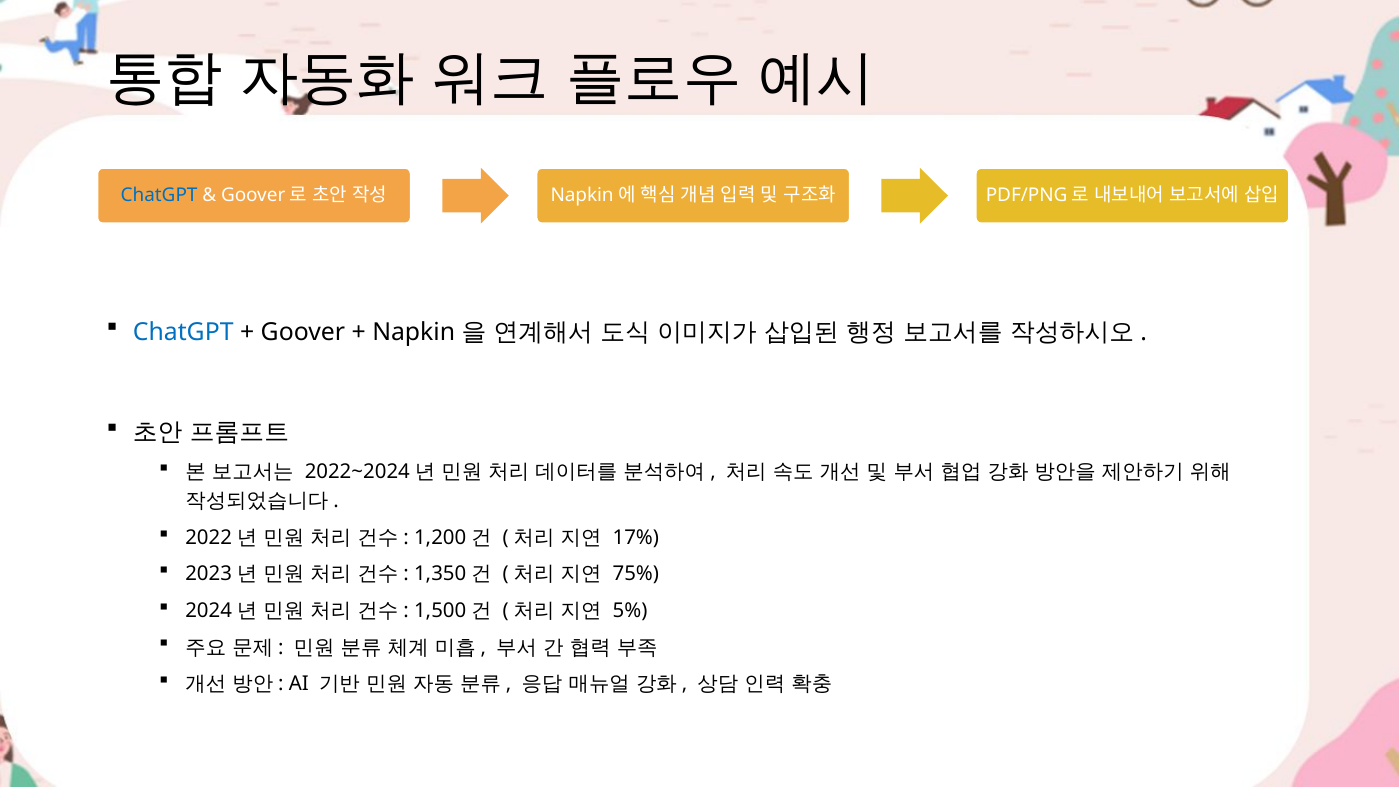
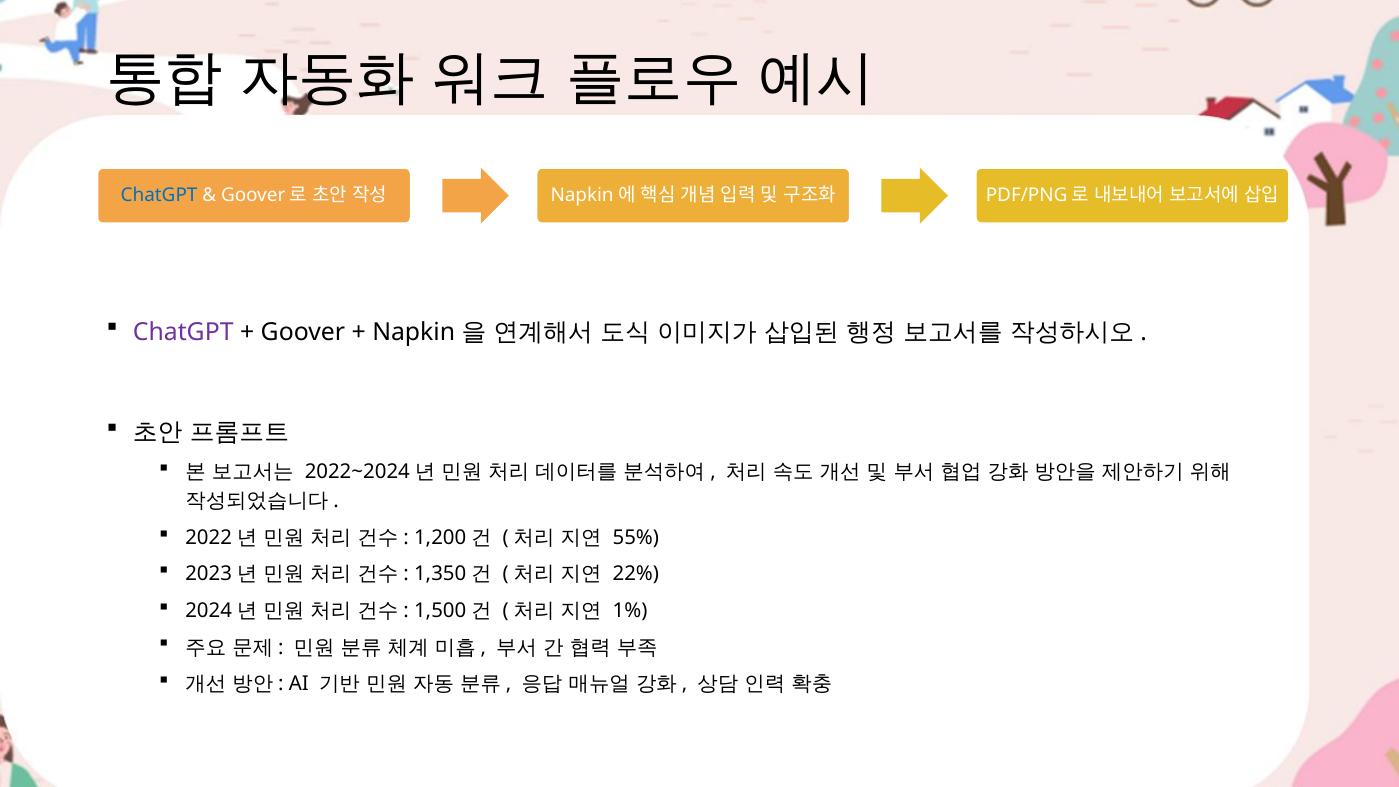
ChatGPT colour: blue -> purple (183, 332)
17%: 17% -> 55% (636, 537)
75%: 75% -> 22% (636, 574)
5%: 5% -> 1% (630, 611)
